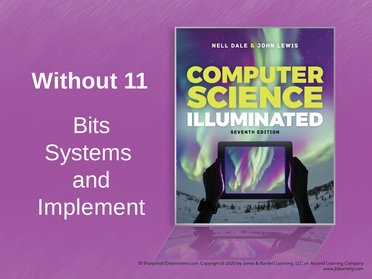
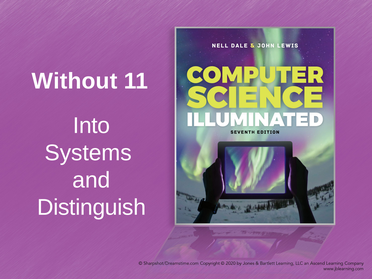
Bits: Bits -> Into (92, 126)
Implement: Implement -> Distinguish (92, 207)
